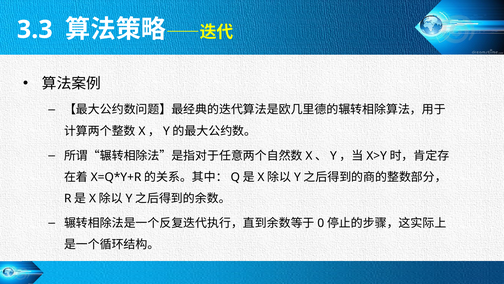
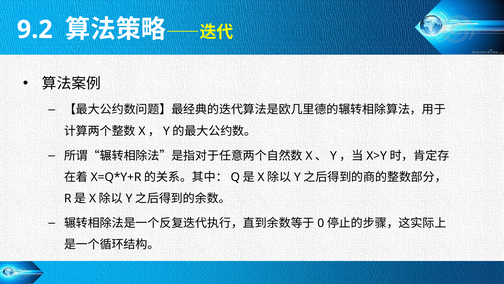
3.3: 3.3 -> 9.2 (35, 30)
